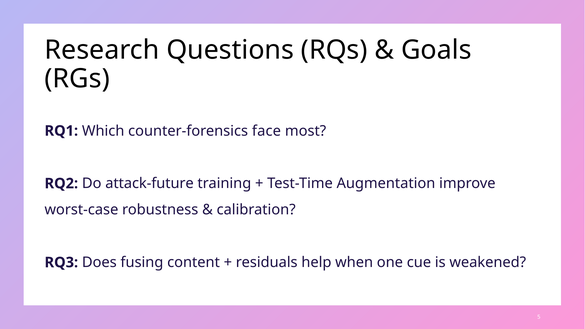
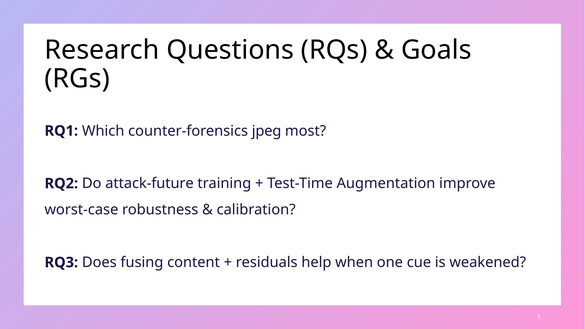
face: face -> jpeg (267, 131)
